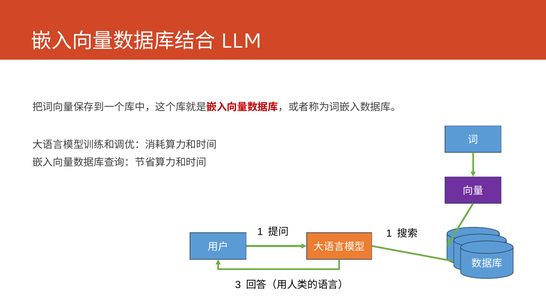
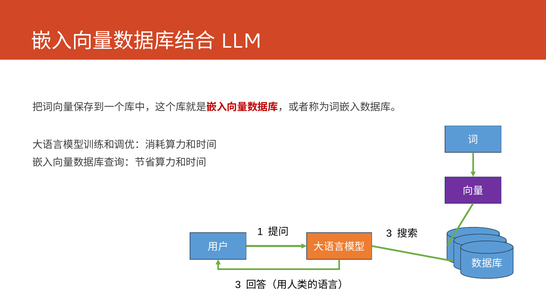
1: 1 -> 3 (389, 233)
